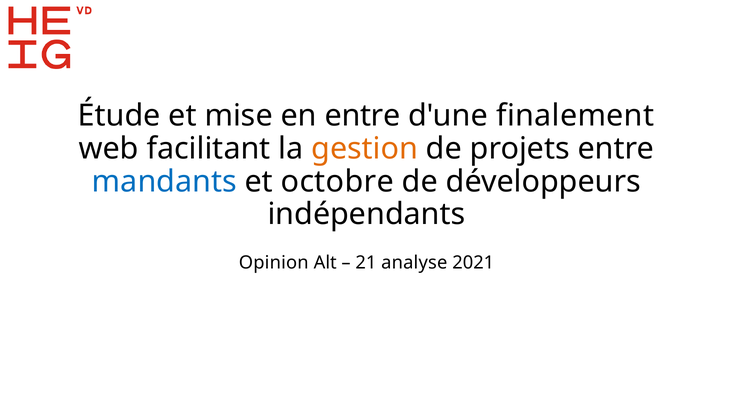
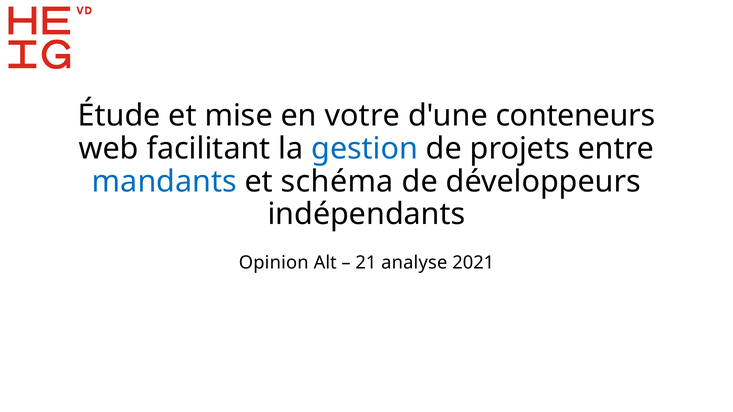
en entre: entre -> votre (362, 116)
finalement: finalement -> conteneurs (575, 116)
gestion colour: orange -> blue (365, 149)
octobre: octobre -> schéma (337, 182)
